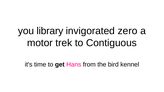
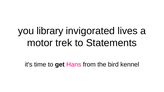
zero: zero -> lives (128, 31)
Contiguous: Contiguous -> Statements (111, 43)
